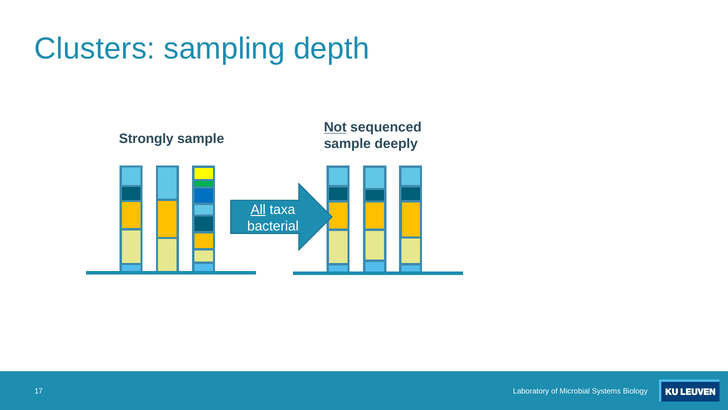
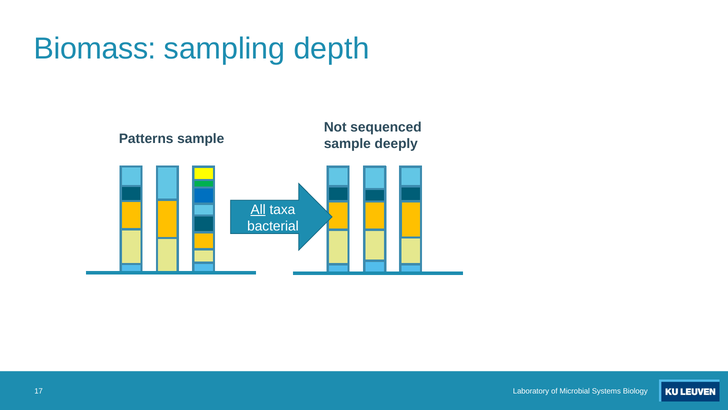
Clusters: Clusters -> Biomass (95, 49)
Not underline: present -> none (335, 127)
Strongly: Strongly -> Patterns (146, 139)
